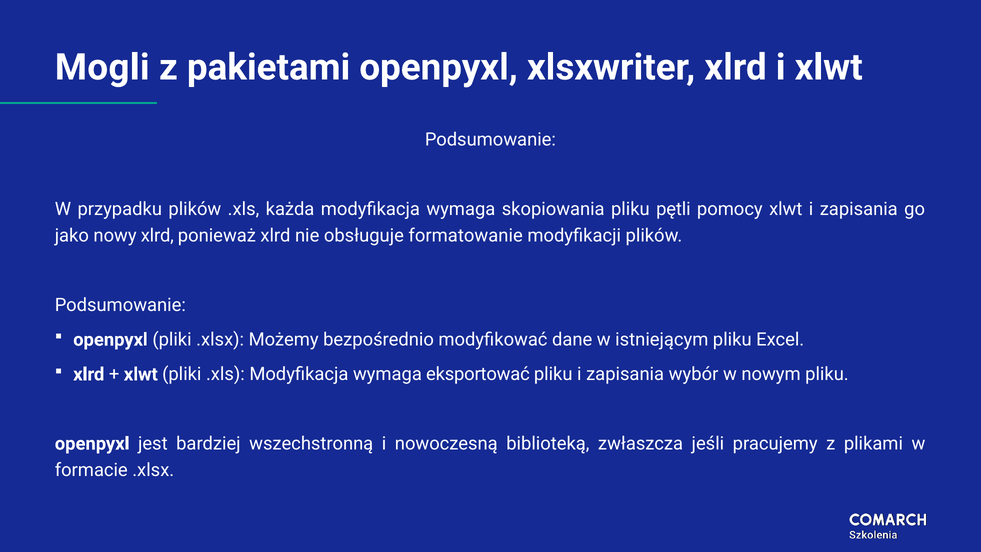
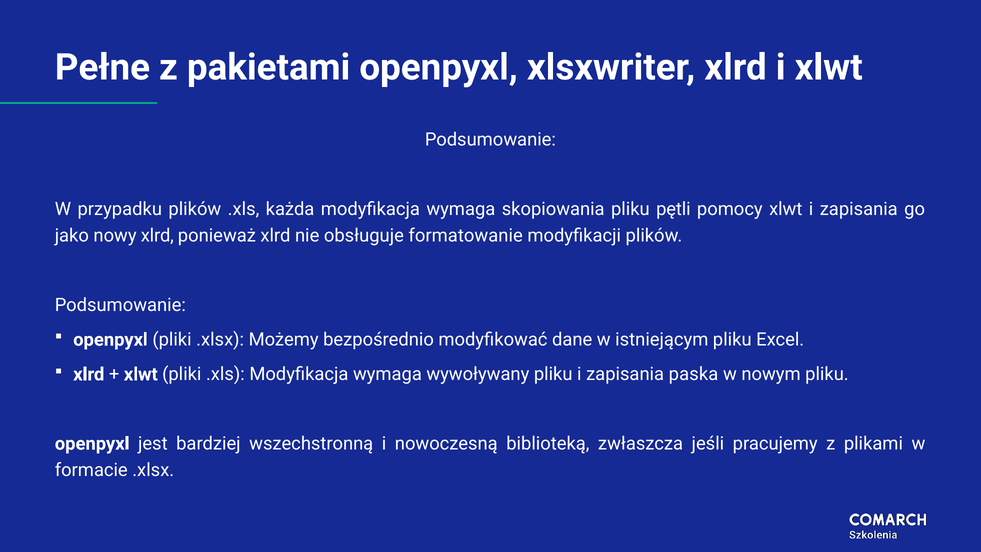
Mogli: Mogli -> Pełne (102, 67)
eksportować: eksportować -> wywoływany (478, 374)
wybór: wybór -> paska (694, 374)
